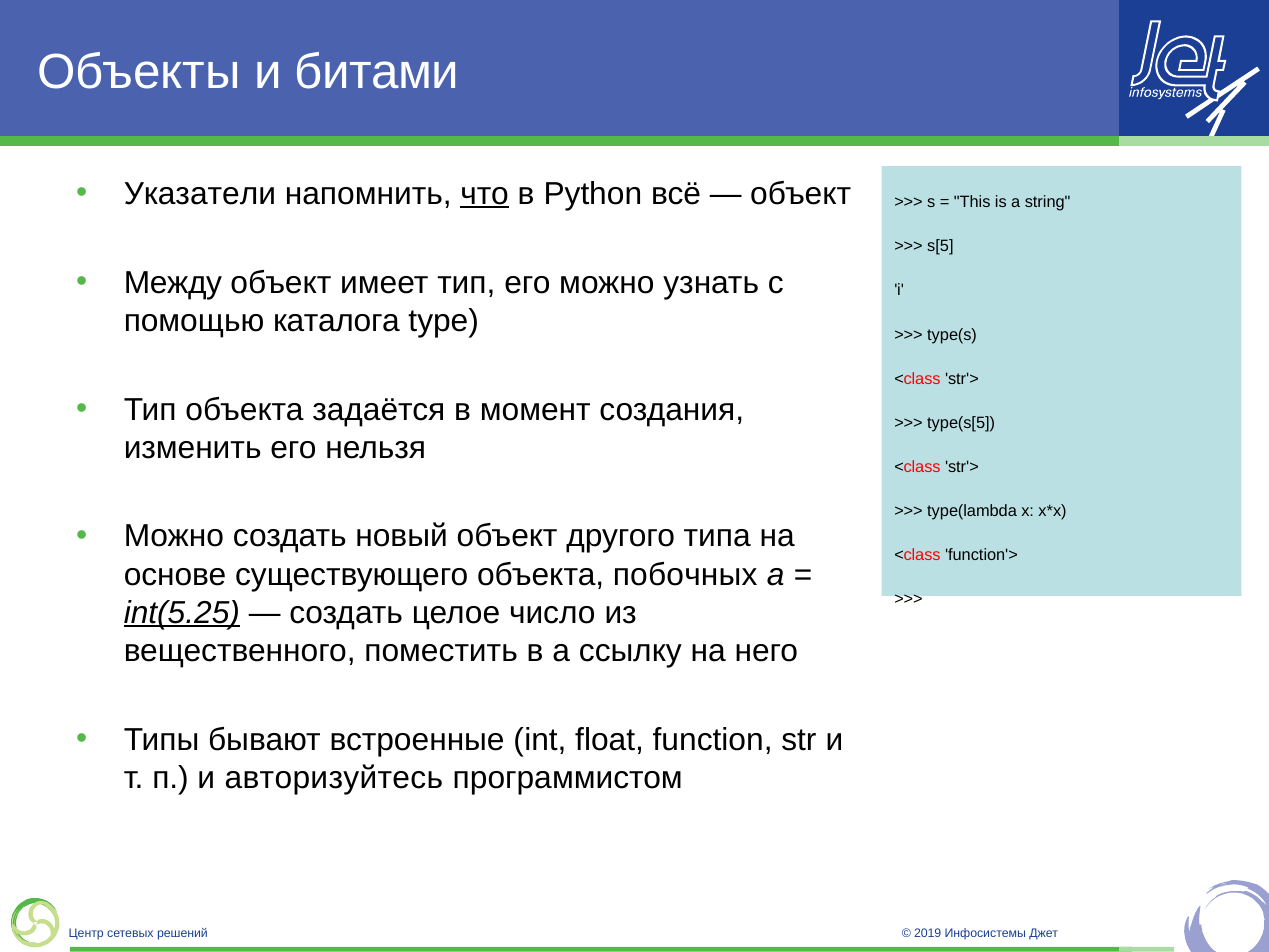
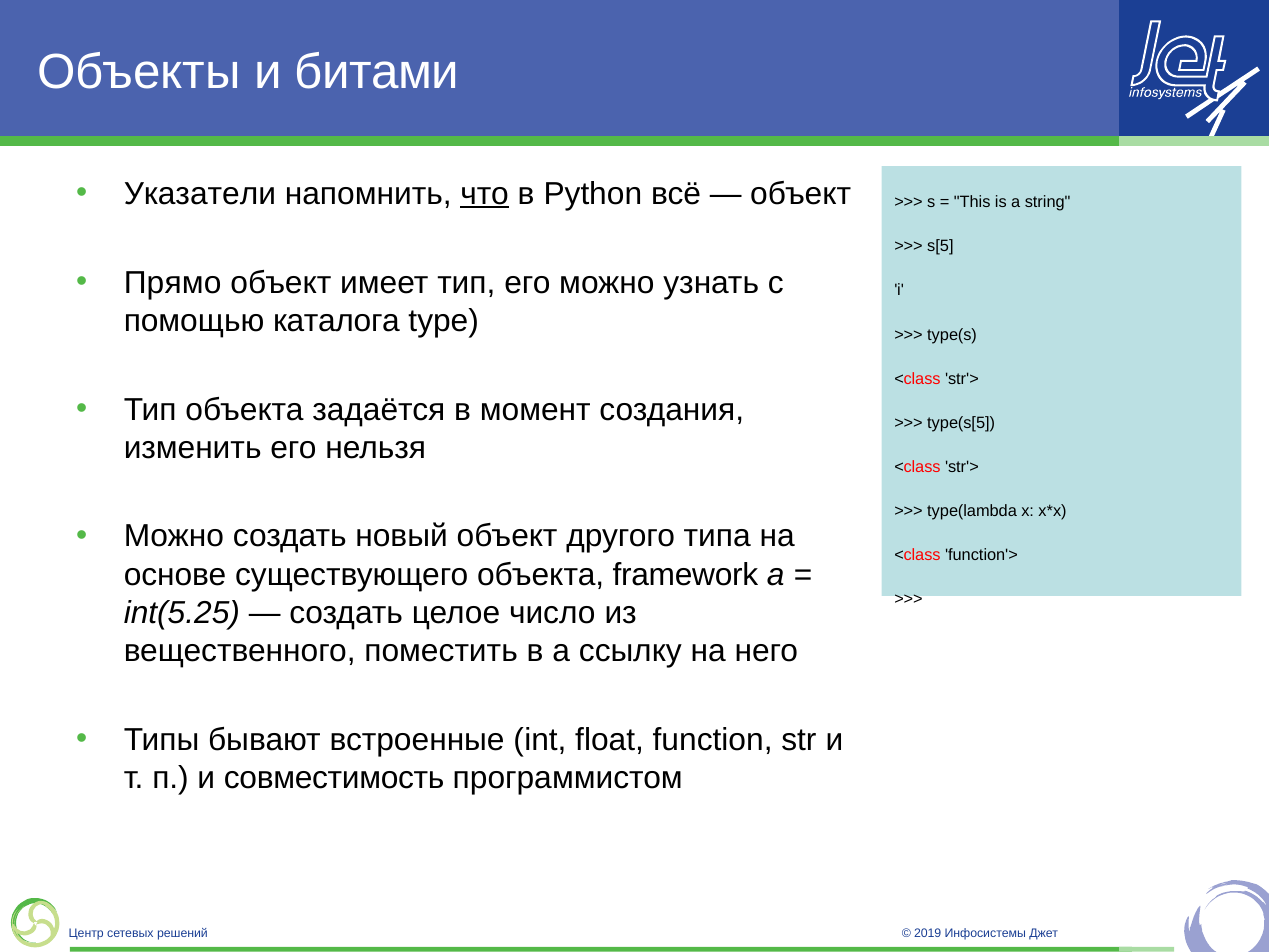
Между: Между -> Прямо (173, 283)
побочных: побочных -> framework (685, 574)
int(5.25 underline: present -> none (182, 612)
авторизуйтесь: авторизуйтесь -> совместимость (334, 777)
